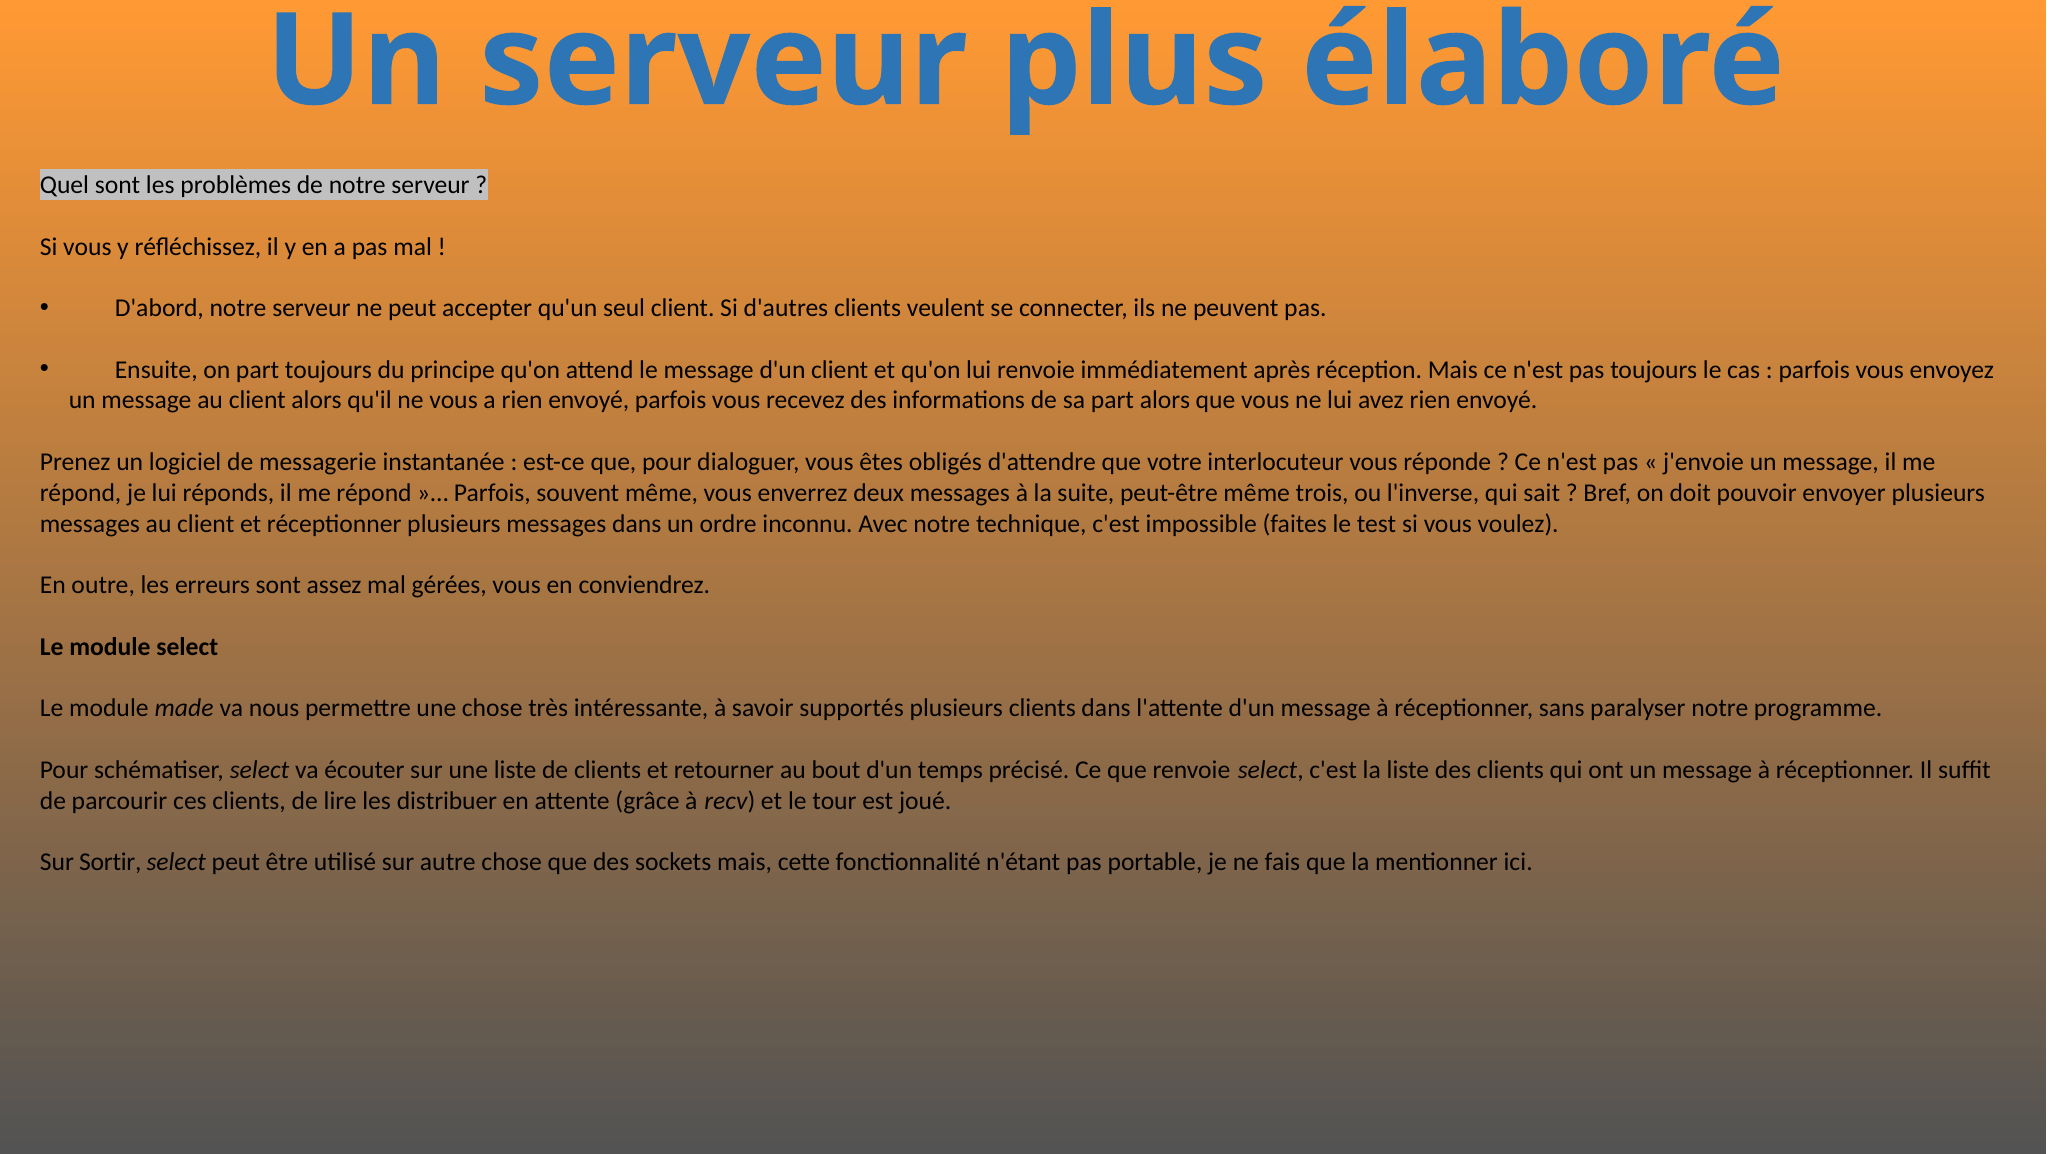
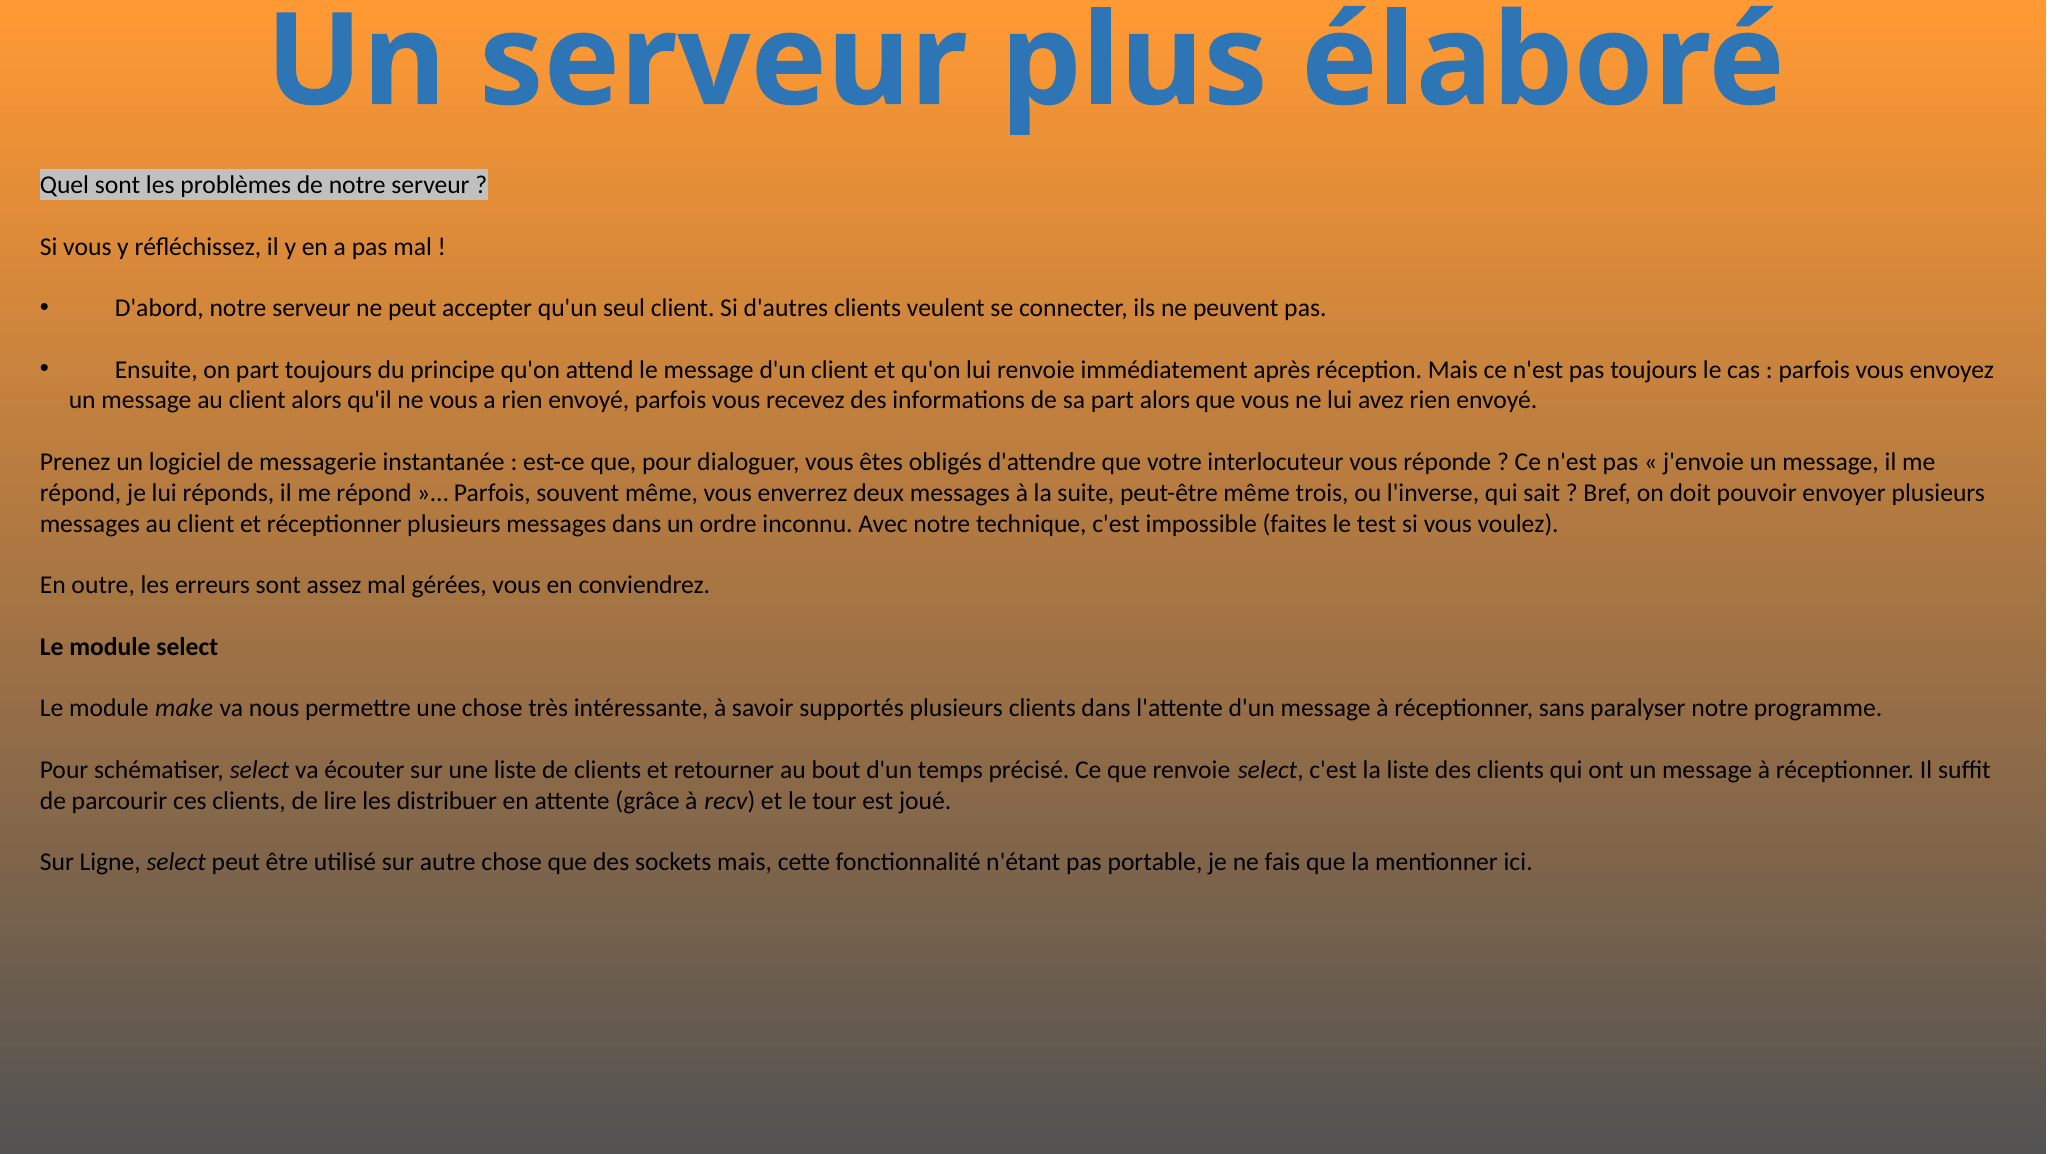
made: made -> make (184, 708)
Sortir: Sortir -> Ligne (110, 862)
